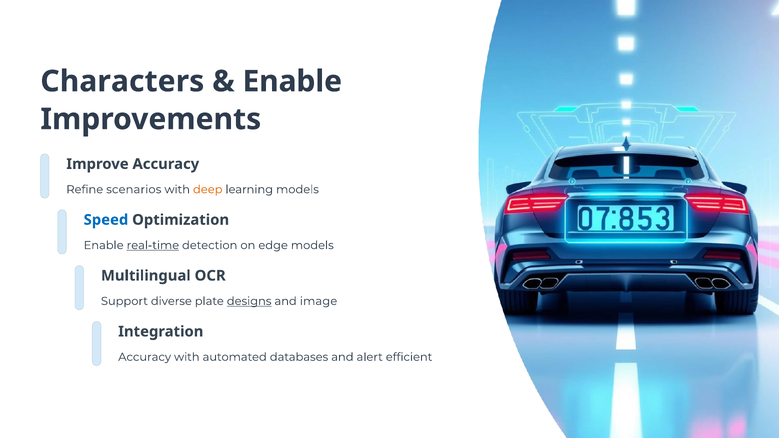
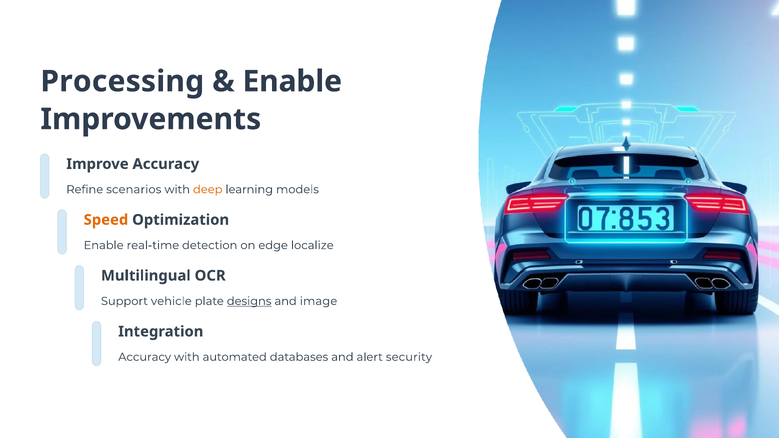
Characters: Characters -> Processing (122, 81)
Speed colour: blue -> orange (106, 220)
real-time underline: present -> none (153, 245)
edge models: models -> localize (312, 245)
diverse: diverse -> vehicle (171, 301)
efficient: efficient -> security (409, 357)
